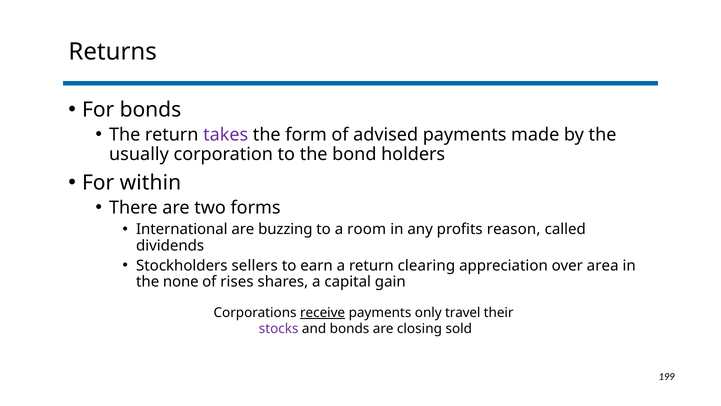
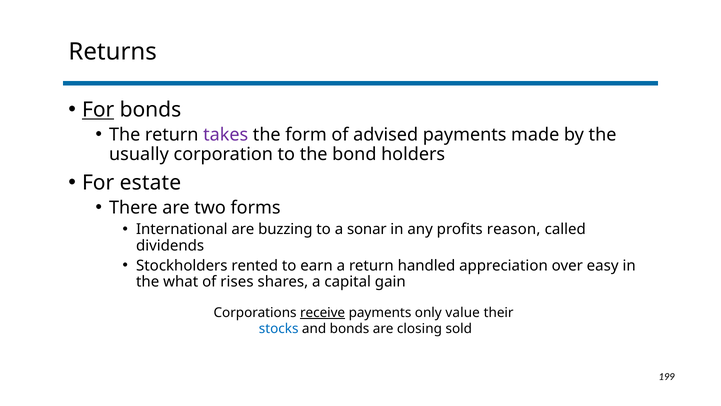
For underline: none -> present (98, 110)
within: within -> estate (150, 183)
room: room -> sonar (367, 229)
sellers: sellers -> rented (255, 265)
clearing: clearing -> handled (426, 265)
area: area -> easy (603, 265)
none: none -> what (181, 281)
travel: travel -> value (463, 312)
stocks colour: purple -> blue (279, 329)
